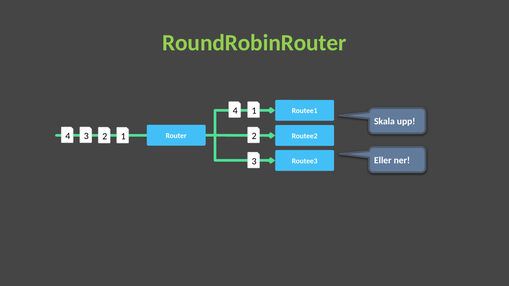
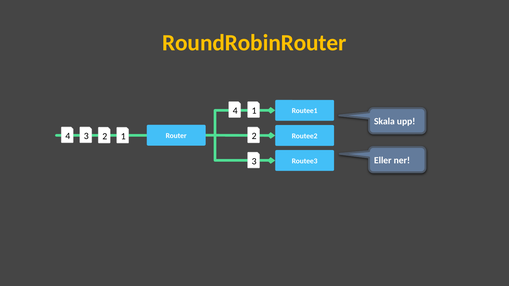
RoundRobinRouter colour: light green -> yellow (254, 43)
